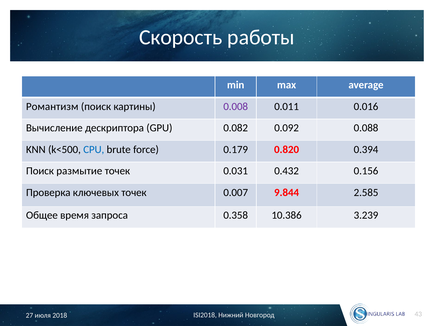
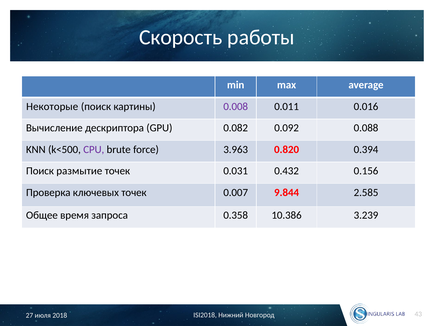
Романтизм: Романтизм -> Некоторые (52, 106)
CPU colour: blue -> purple (94, 149)
0.179: 0.179 -> 3.963 (236, 149)
